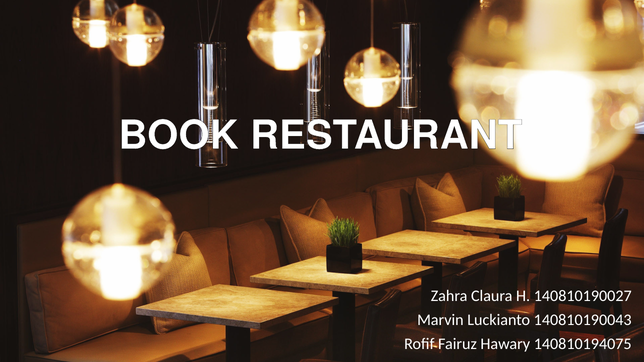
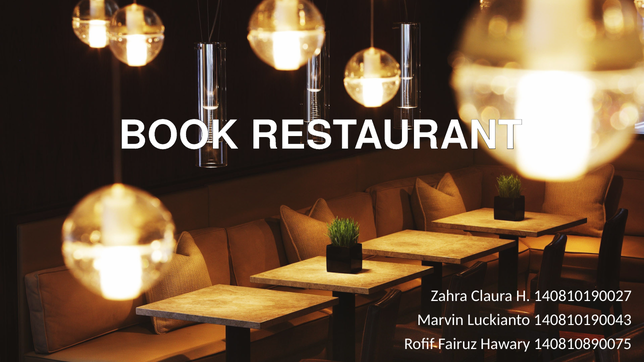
140810194075: 140810194075 -> 140810890075 (583, 344)
